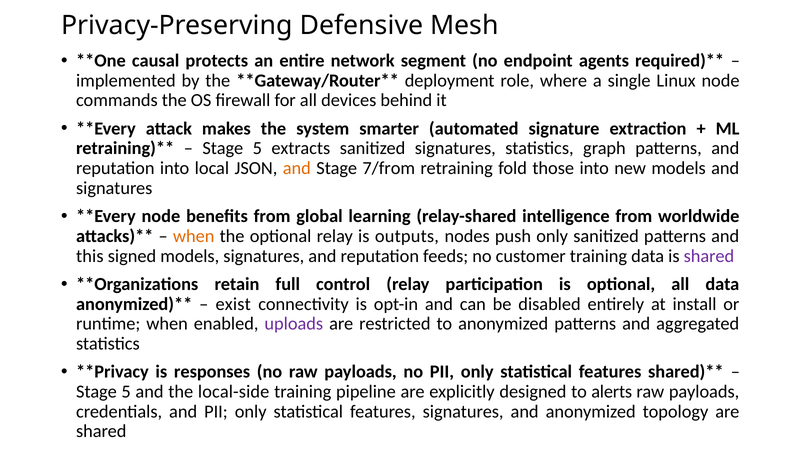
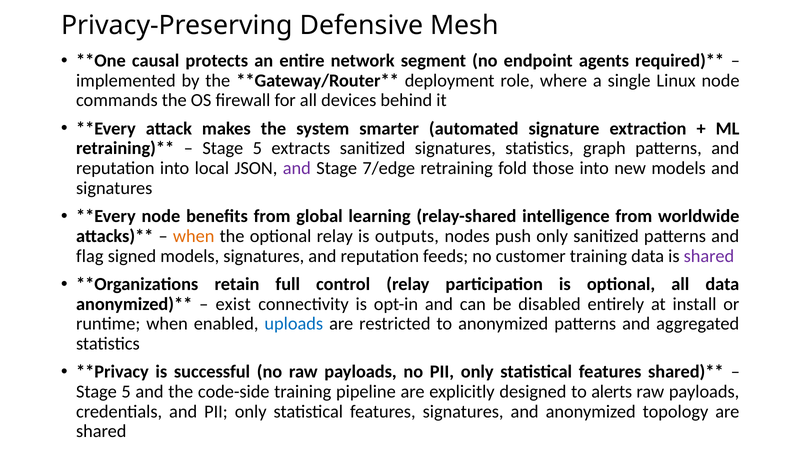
and colour: orange -> purple (297, 168)
7/from: 7/from -> 7/edge (389, 168)
this: this -> flag (90, 256)
uploads colour: purple -> blue (294, 324)
responses: responses -> successful (212, 372)
local-side: local-side -> code-side (234, 391)
